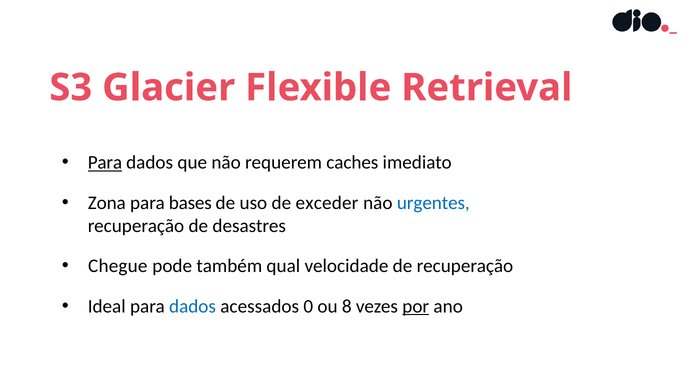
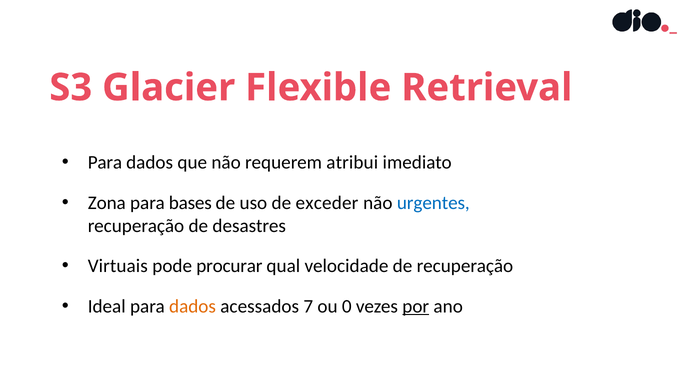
Para underline: present -> none (105, 162)
caches: caches -> atribui (352, 162)
Chegue: Chegue -> Virtuais (118, 266)
também: também -> procurar (229, 266)
dados colour: blue -> orange (193, 306)
0: 0 -> 7 (308, 306)
8: 8 -> 0 (347, 306)
